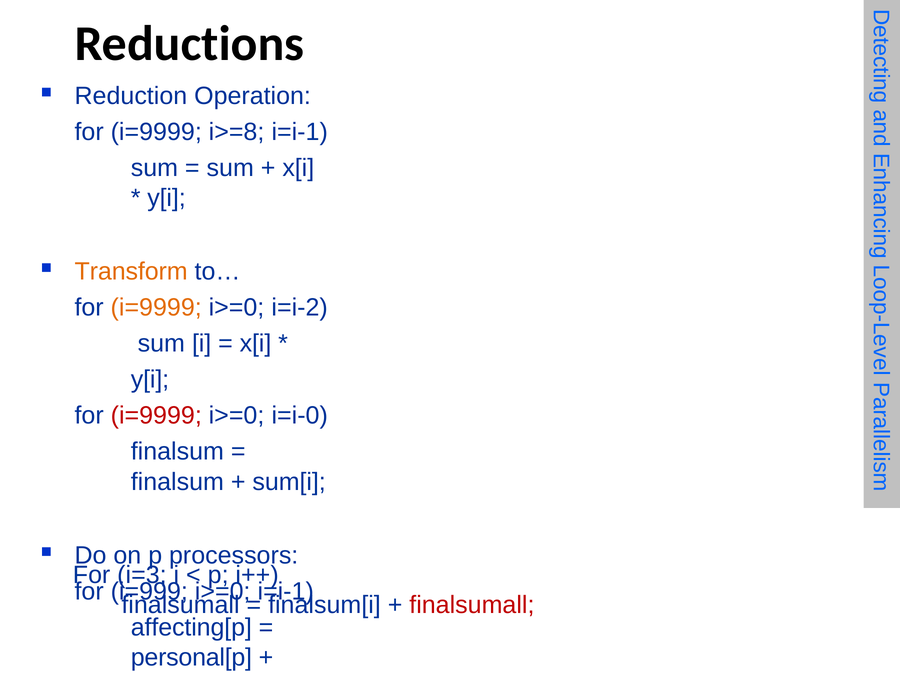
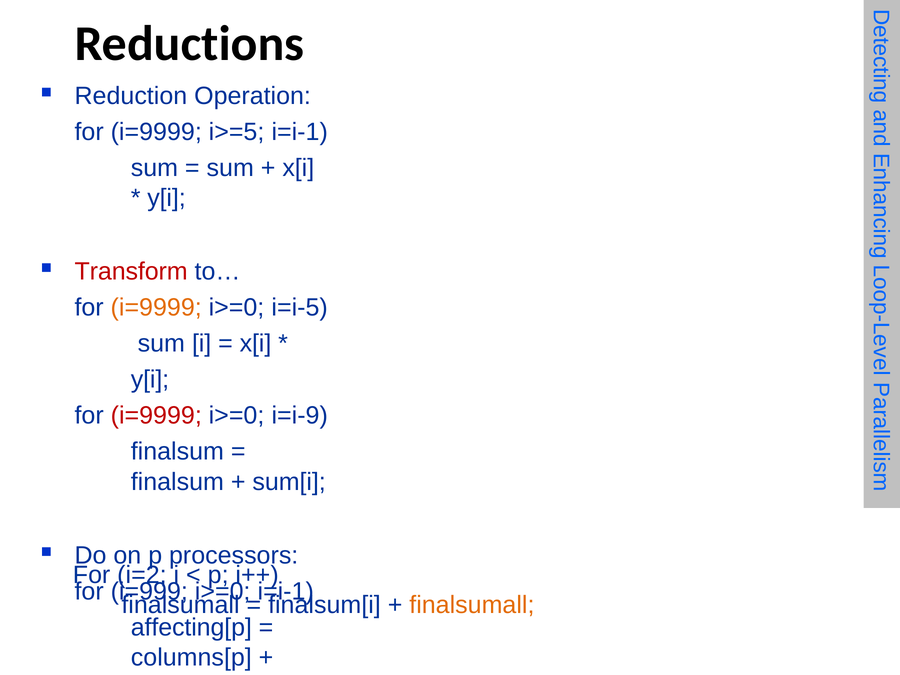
i>=8: i>=8 -> i>=5 (237, 132)
Transform colour: orange -> red (131, 272)
i=i-2: i=i-2 -> i=i-5 (300, 308)
i=i-0: i=i-0 -> i=i-9 (300, 416)
i=3: i=3 -> i=2 (142, 575)
finalsumall colour: red -> orange (472, 605)
personal[p: personal[p -> columns[p (191, 658)
